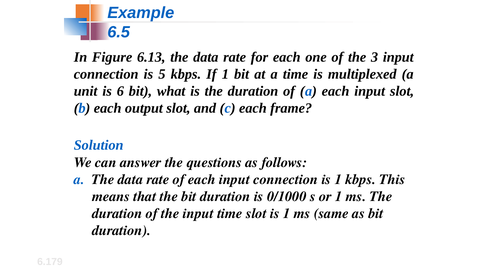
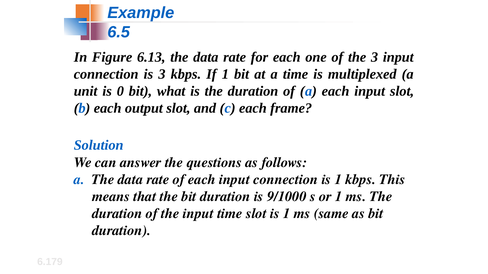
is 5: 5 -> 3 (162, 74)
6: 6 -> 0 (120, 91)
0/1000: 0/1000 -> 9/1000 (287, 197)
